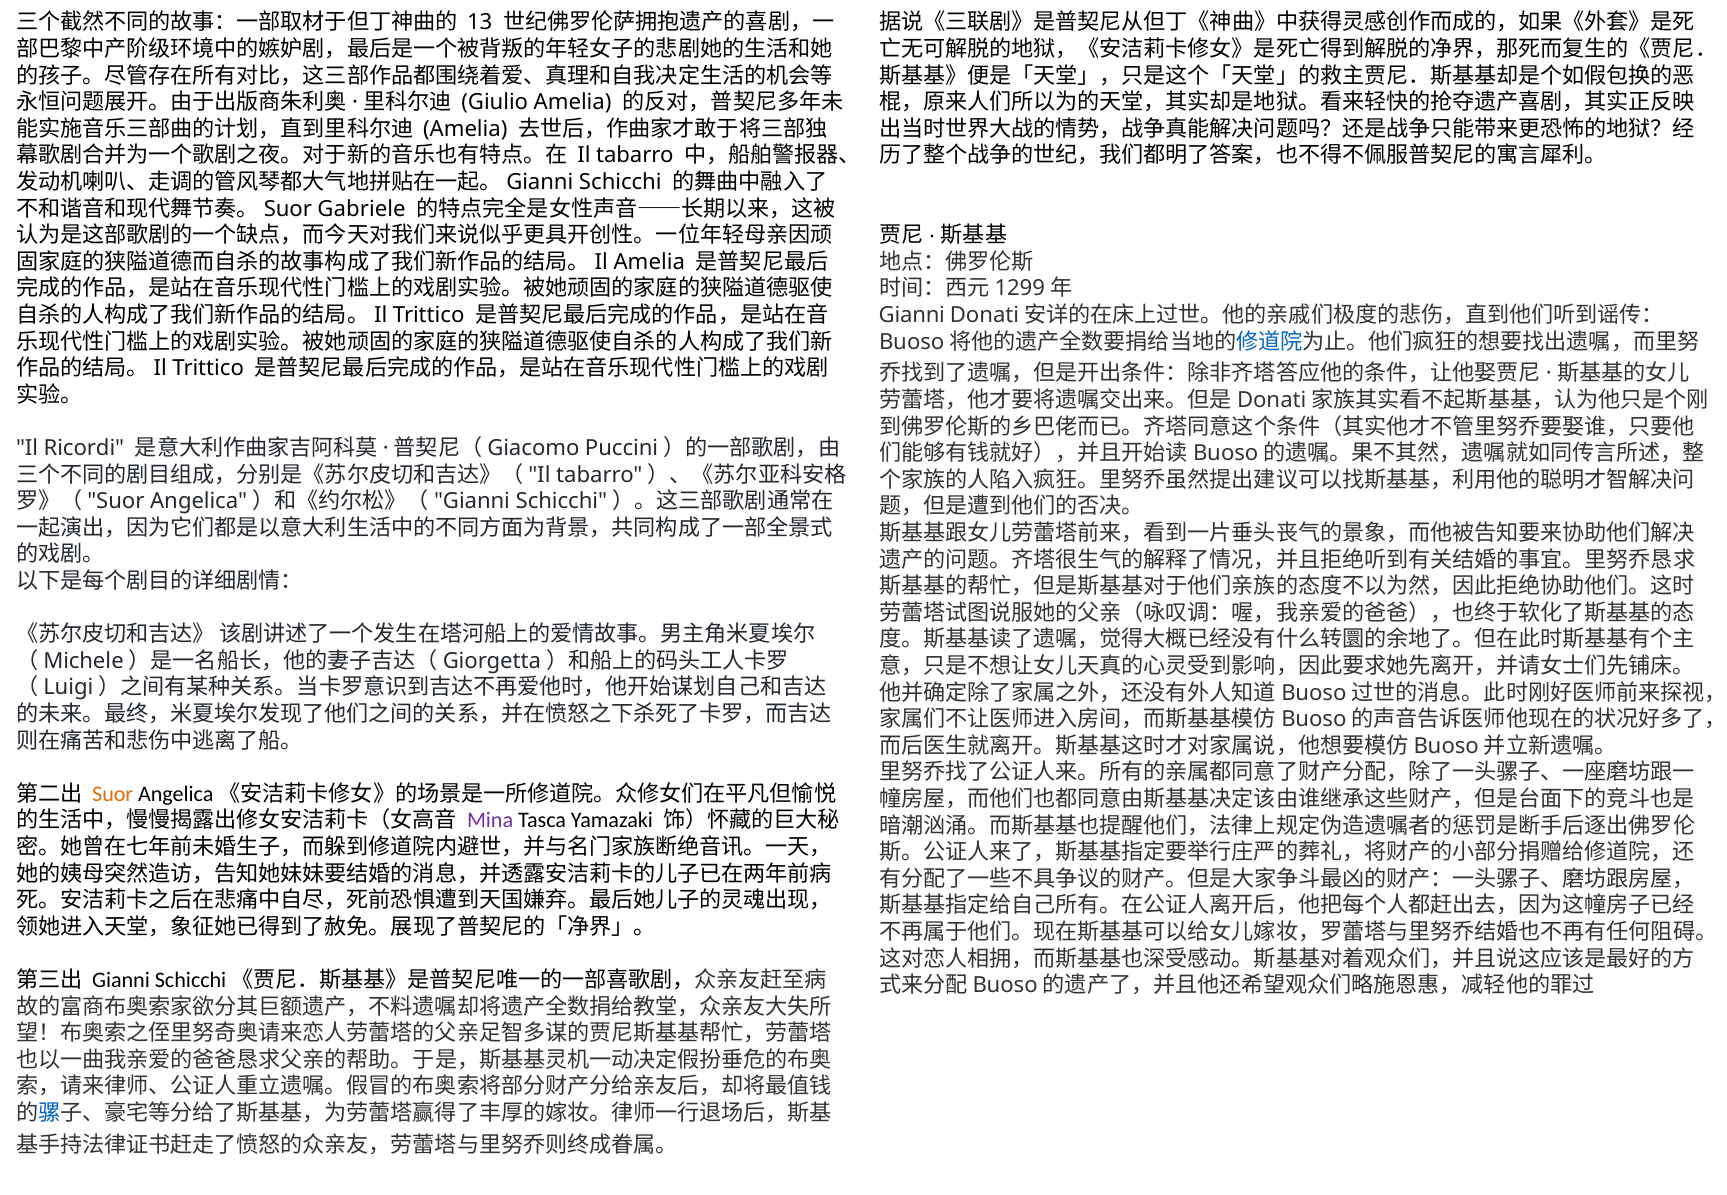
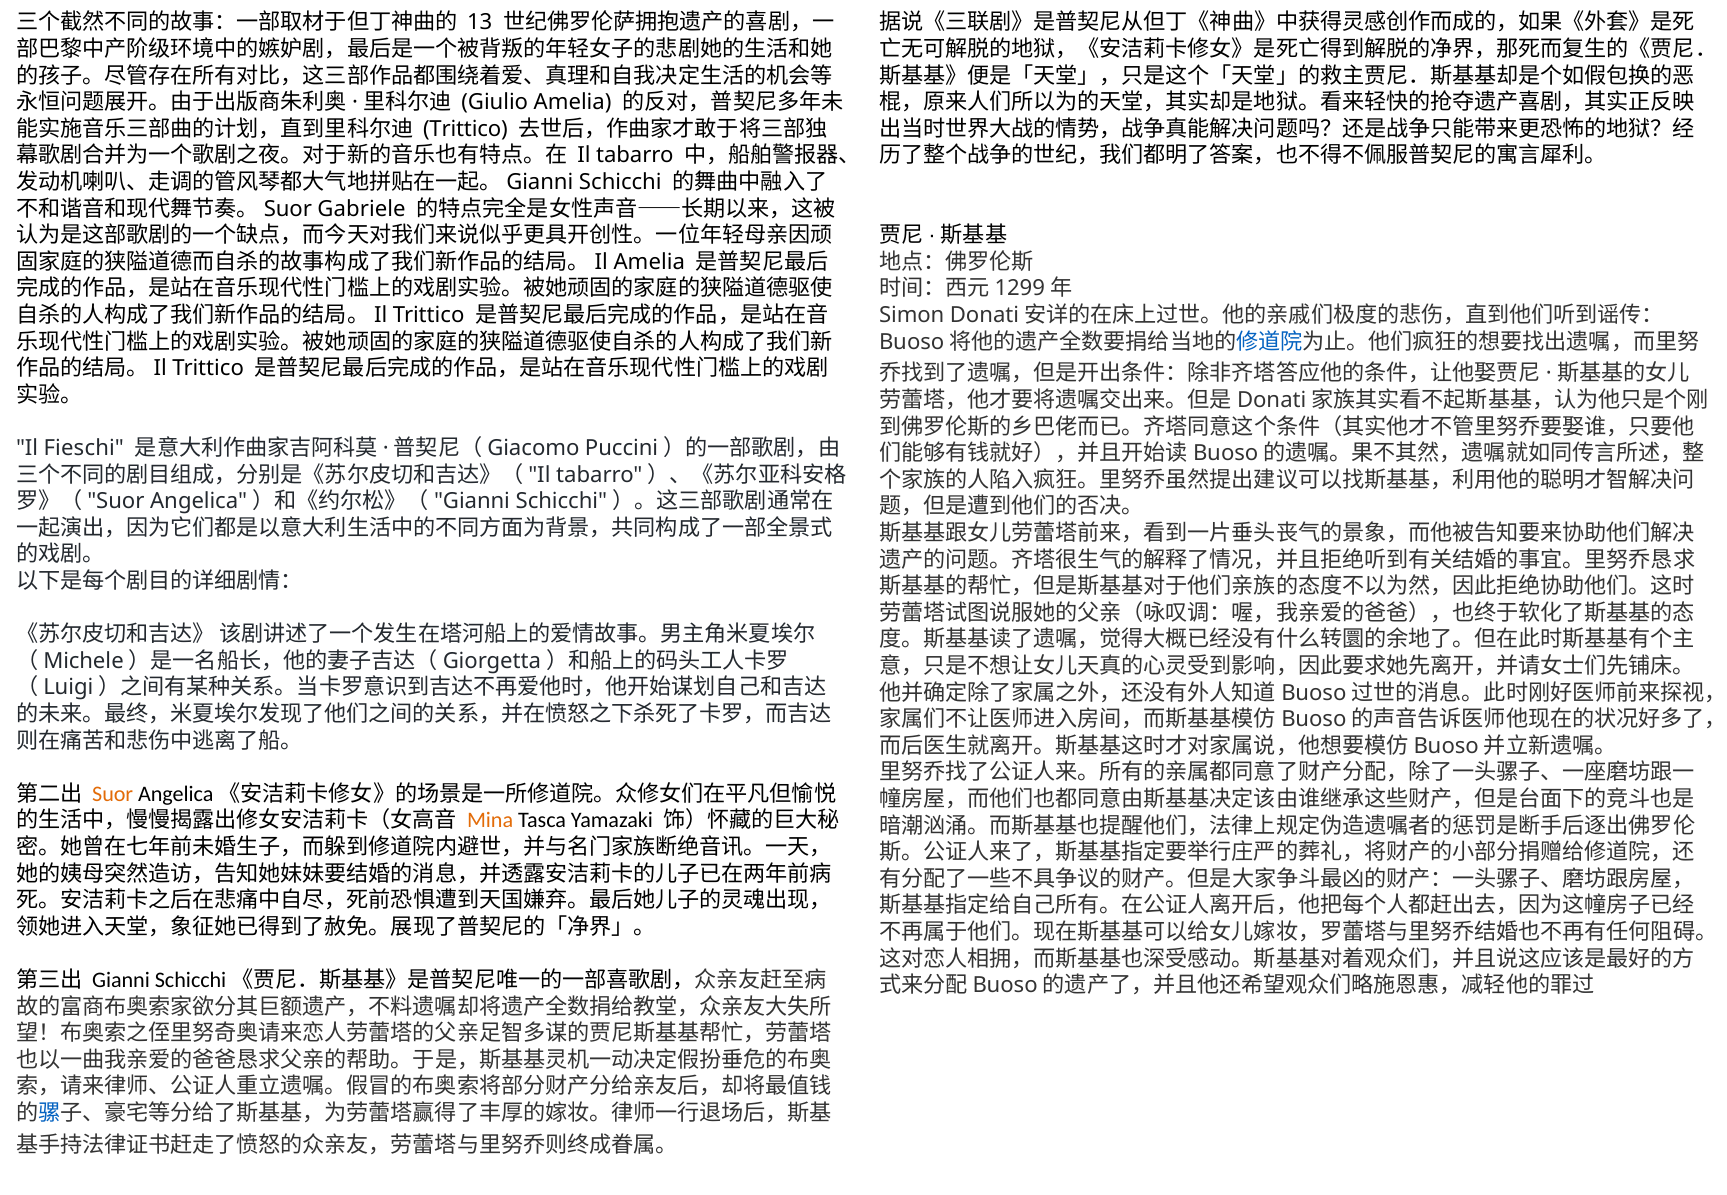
Amelia: Amelia -> Trittico (465, 129)
Gianni: Gianni -> Simon (912, 315)
Ricordi: Ricordi -> Fieschi (84, 448)
Mina colour: purple -> orange (490, 821)
